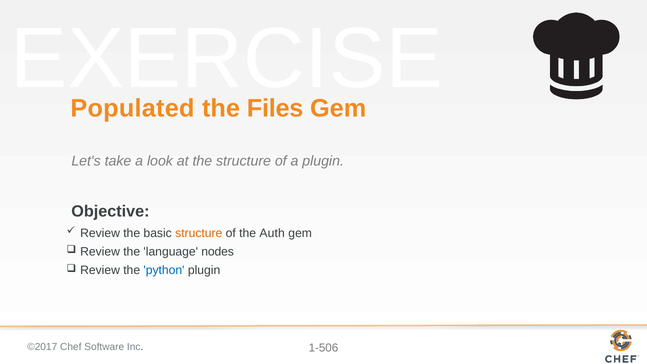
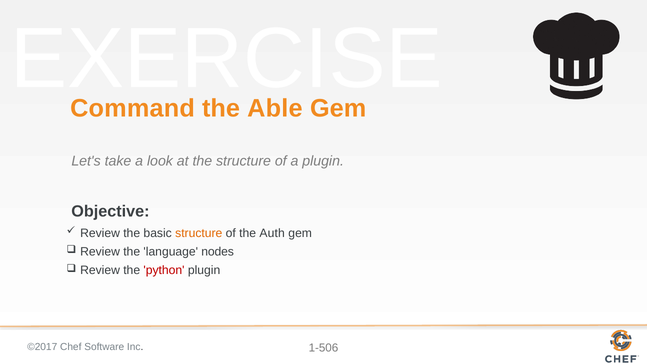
Populated: Populated -> Command (133, 108)
Files: Files -> Able (275, 108)
python colour: blue -> red (164, 270)
